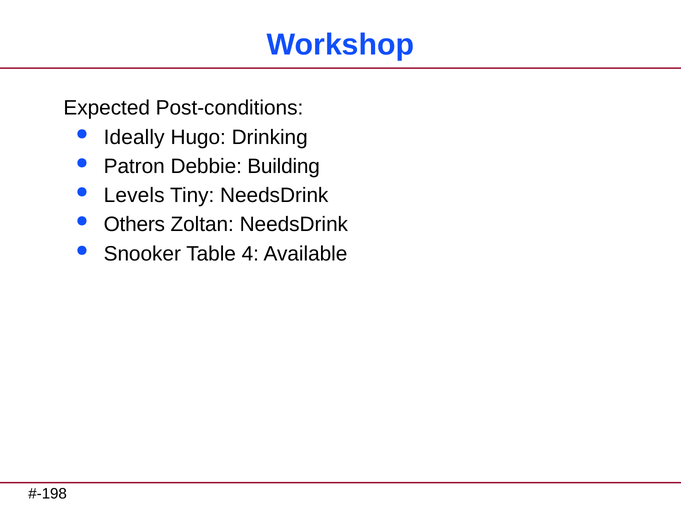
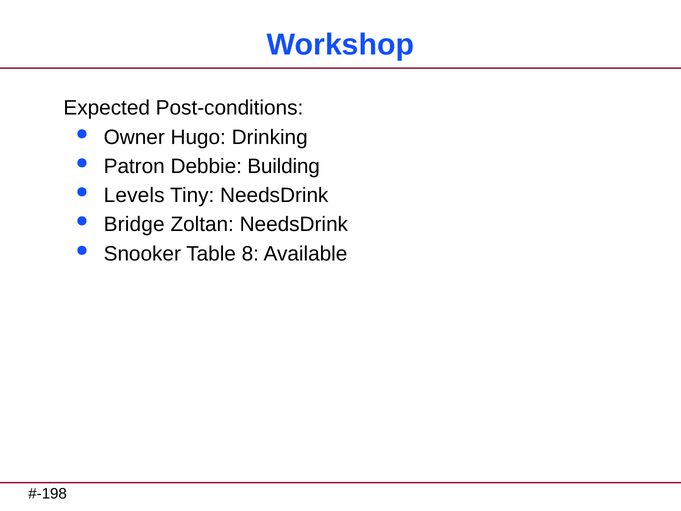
Ideally: Ideally -> Owner (134, 137)
Others: Others -> Bridge (134, 225)
4: 4 -> 8 (250, 254)
